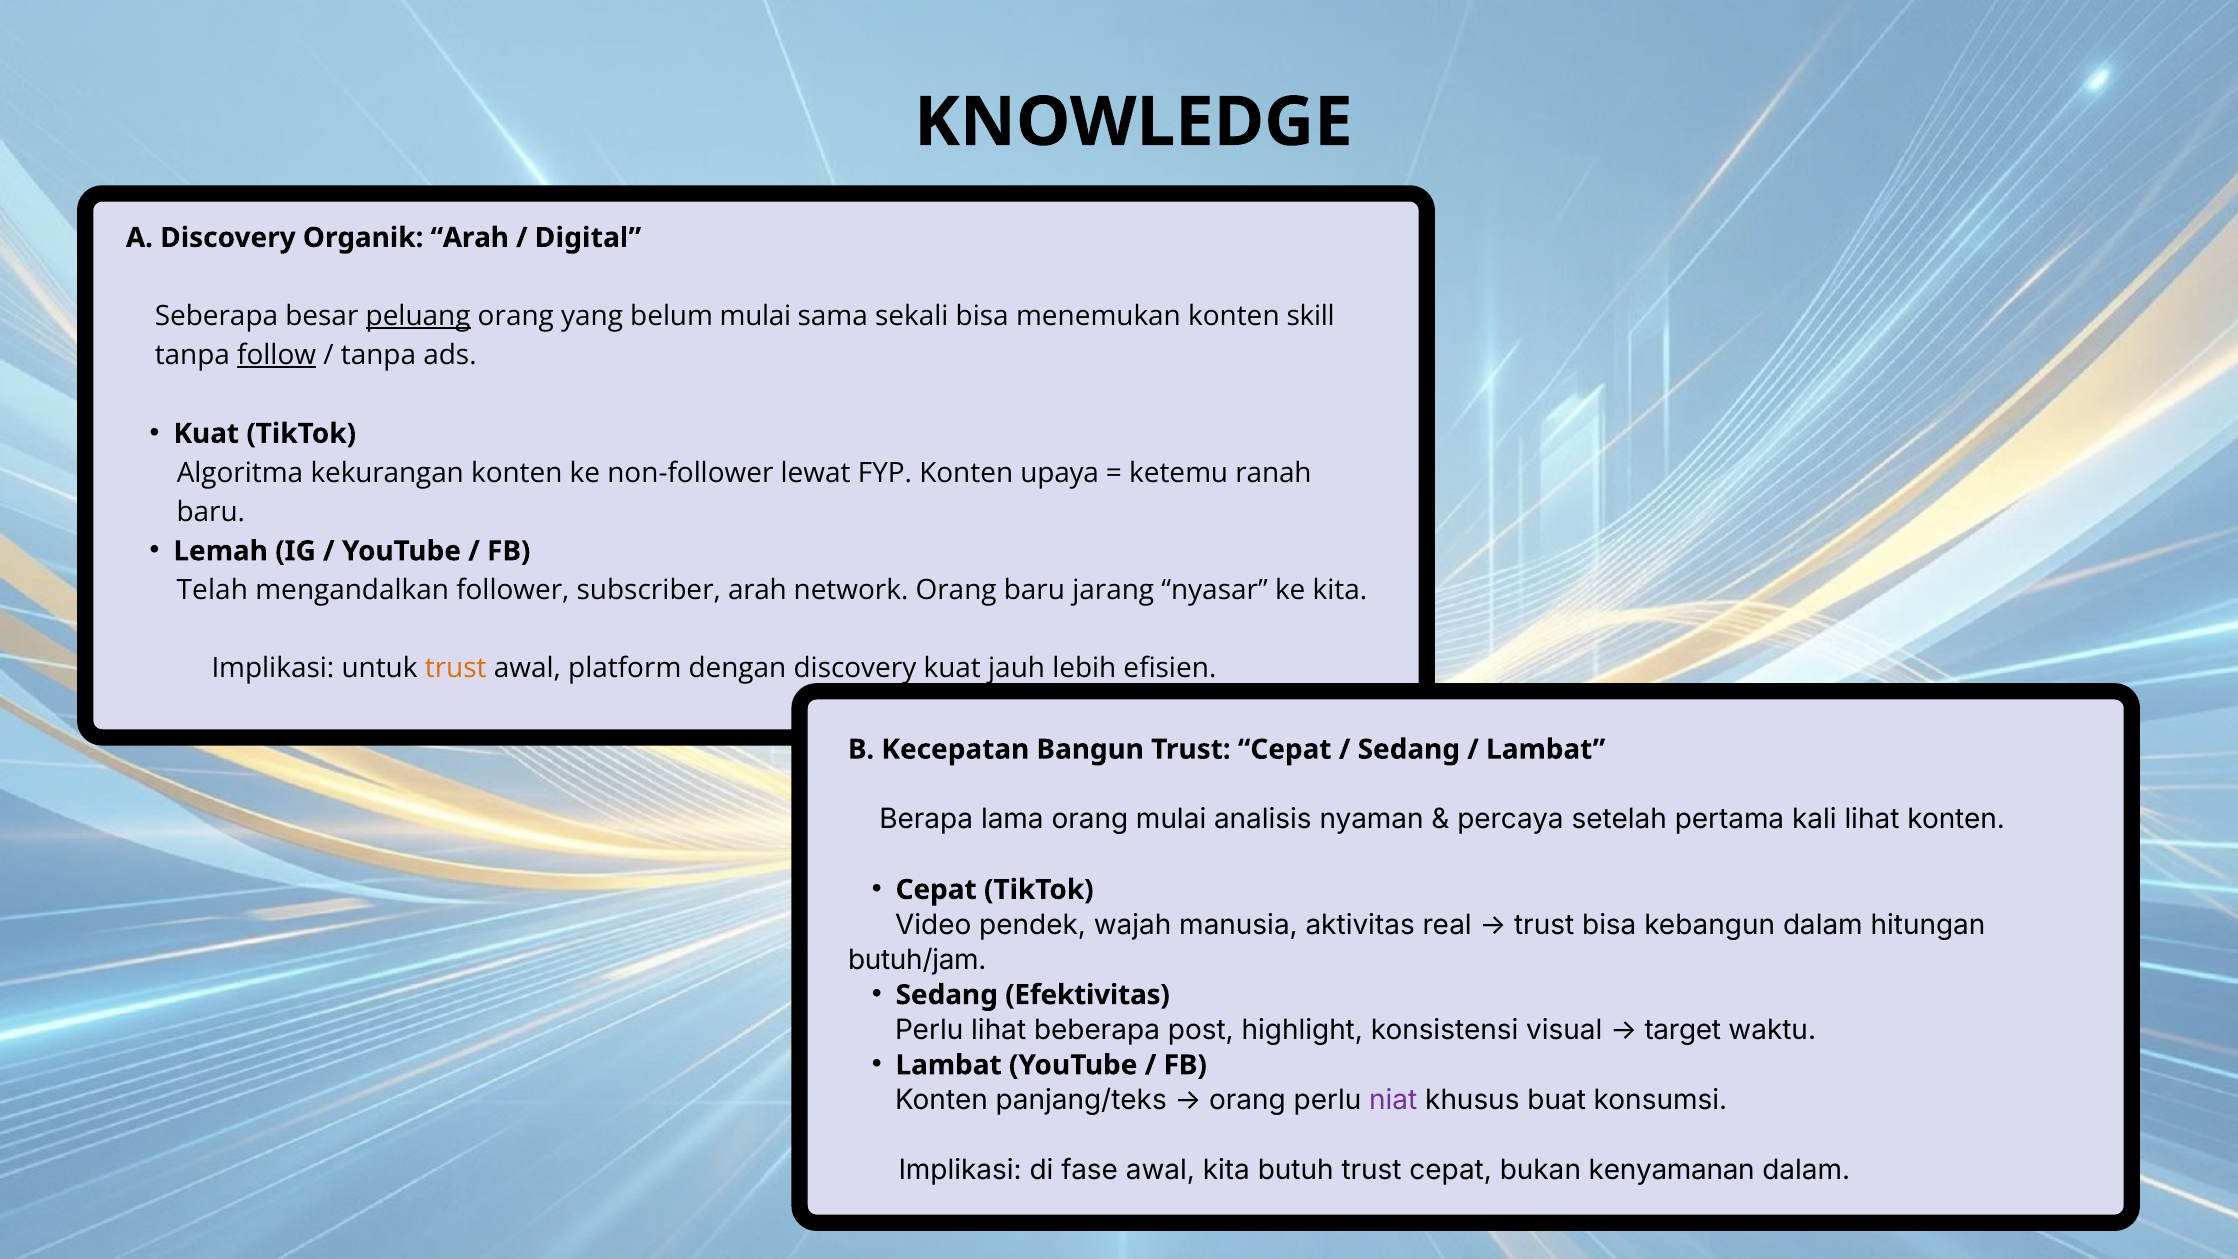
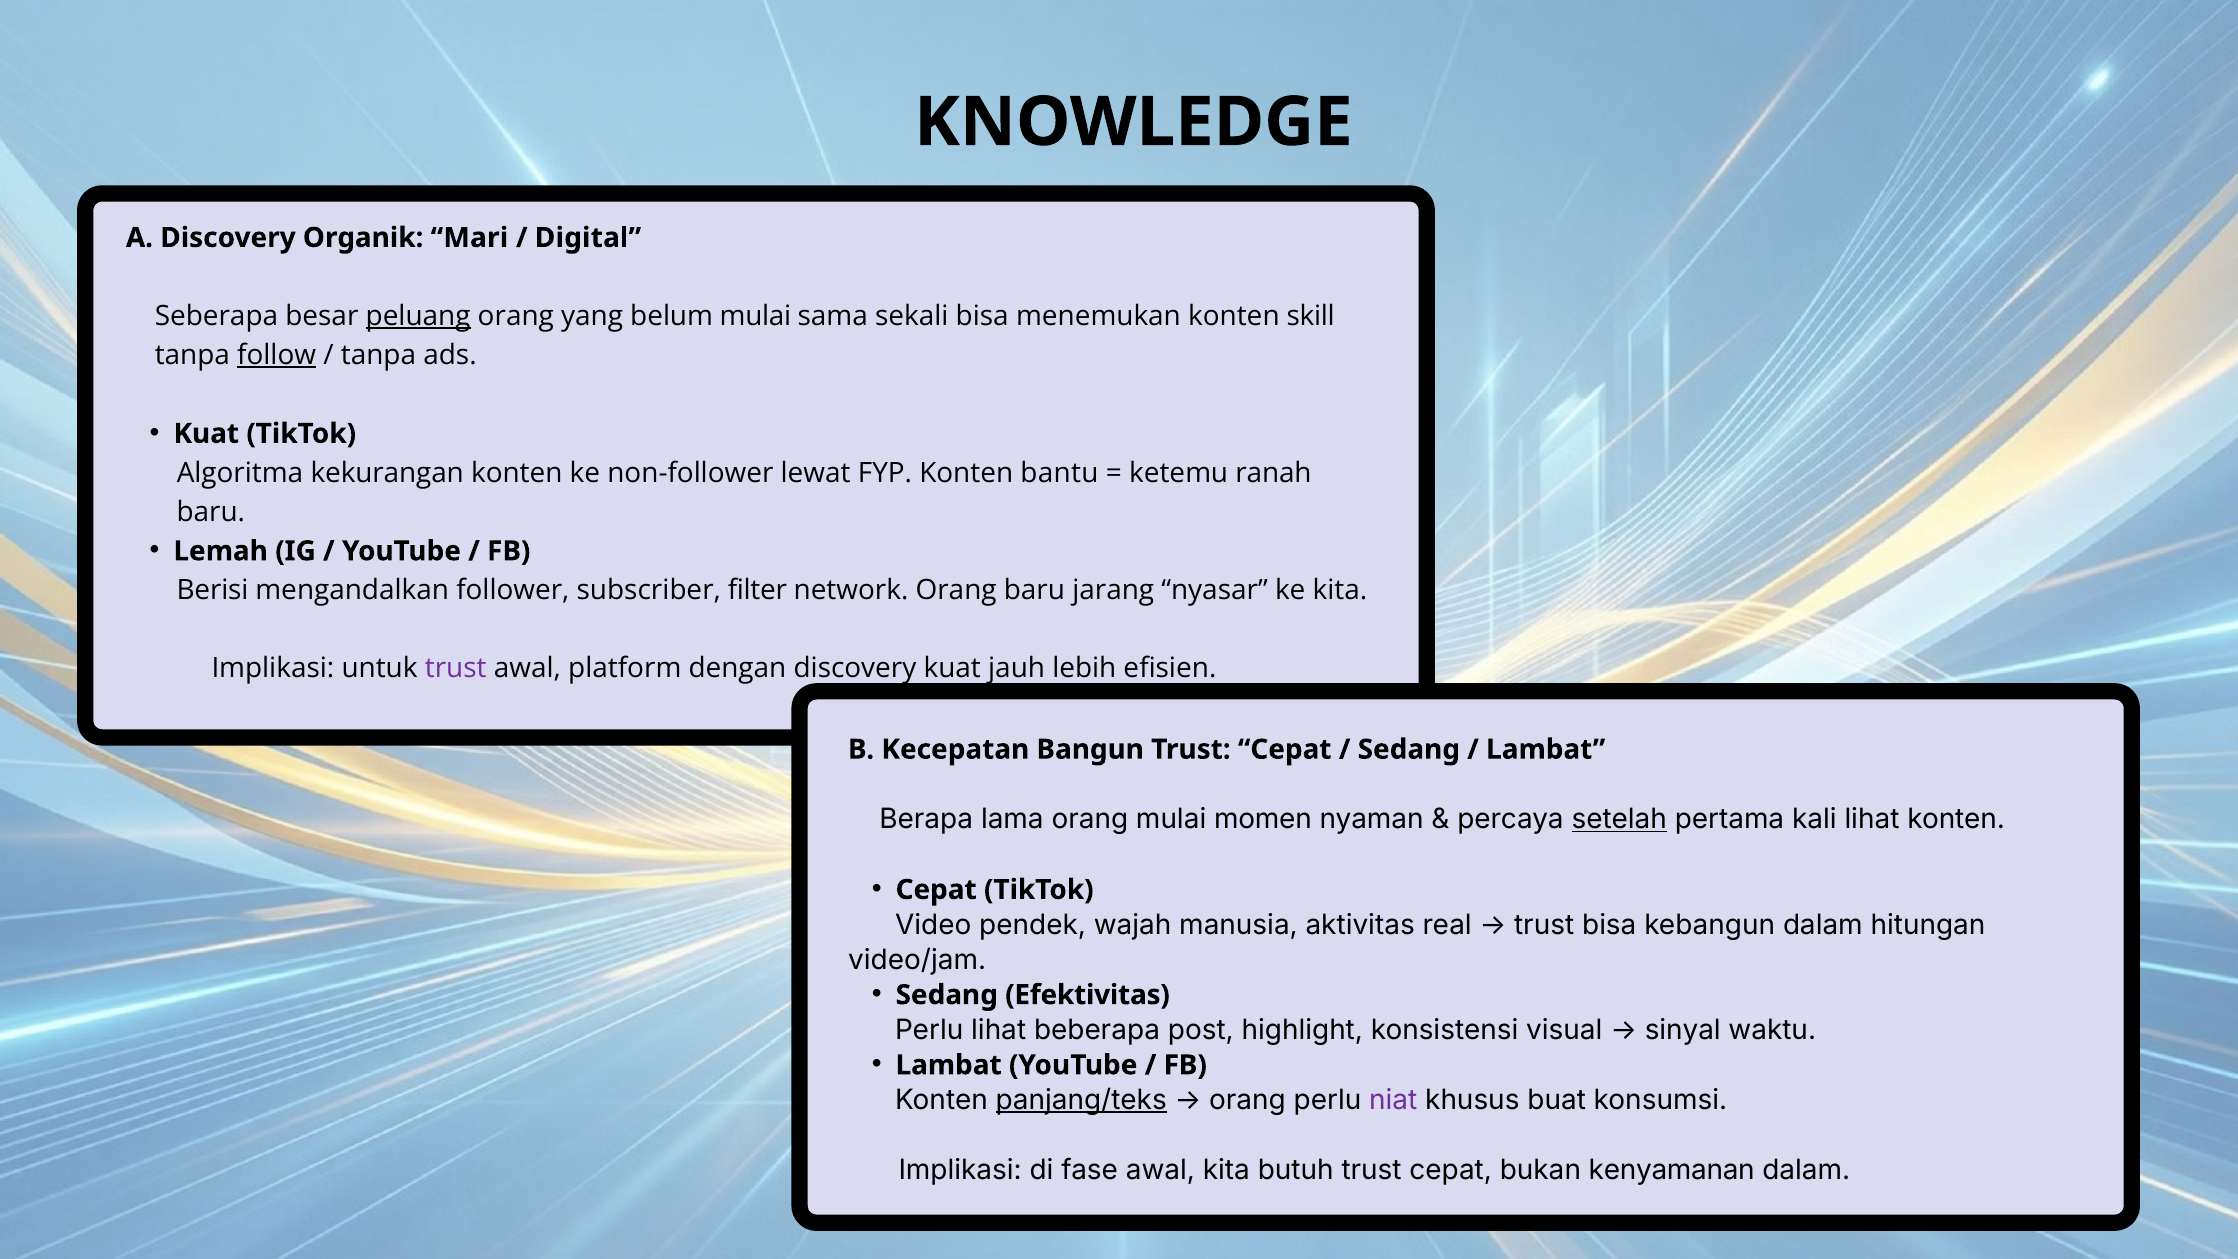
Organik Arah: Arah -> Mari (469, 238)
upaya: upaya -> bantu (1059, 473)
Telah: Telah -> Berisi (212, 590)
subscriber arah: arah -> filter (757, 590)
trust colour: orange -> purple (456, 669)
analisis: analisis -> momen (1263, 820)
setelah underline: none -> present (1619, 820)
butuh/jam: butuh/jam -> video/jam (917, 960)
target: target -> sinyal (1683, 1030)
panjang/teks underline: none -> present (1081, 1100)
